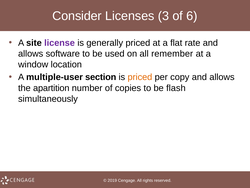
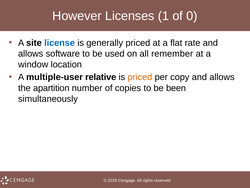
Consider: Consider -> However (77, 16)
3: 3 -> 1 (163, 16)
6: 6 -> 0 (192, 16)
license colour: purple -> blue (60, 43)
section: section -> relative (101, 77)
flash: flash -> been (176, 88)
